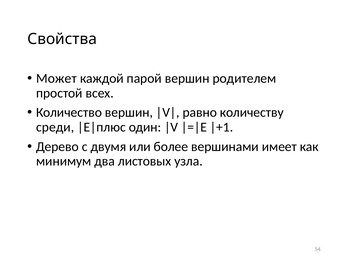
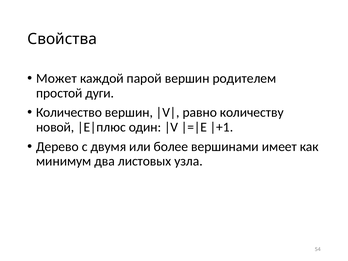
всех: всех -> дуги (100, 93)
среди: среди -> новой (55, 127)
